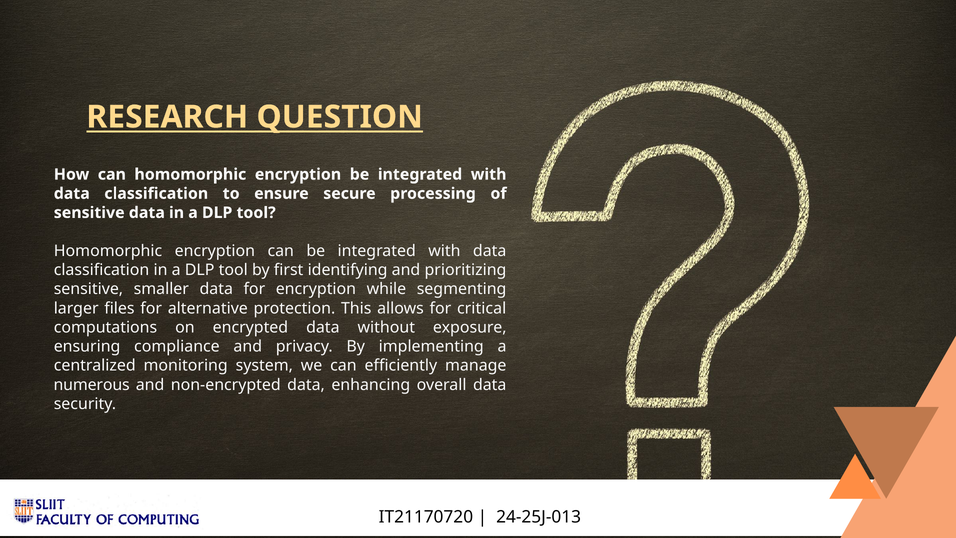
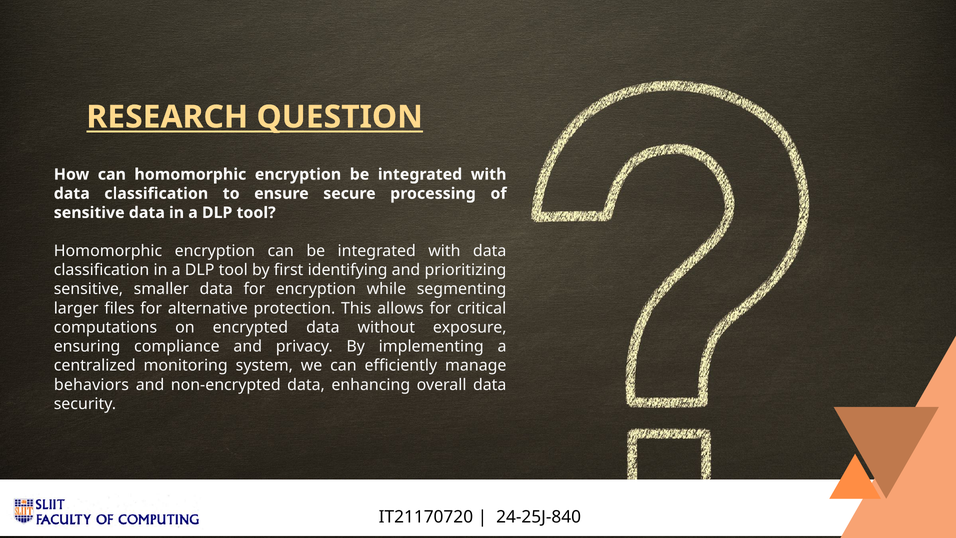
numerous: numerous -> behaviors (91, 385)
24-25J-013: 24-25J-013 -> 24-25J-840 (539, 517)
